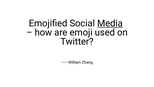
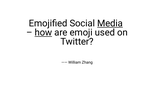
how underline: none -> present (43, 32)
